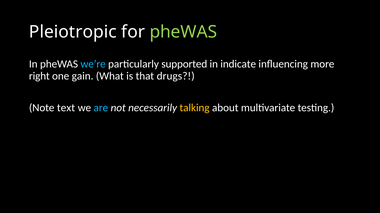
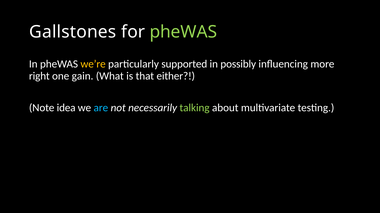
Pleiotropic: Pleiotropic -> Gallstones (73, 32)
we’re colour: light blue -> yellow (93, 64)
indicate: indicate -> possibly (238, 64)
drugs: drugs -> either (176, 76)
text: text -> idea (66, 108)
talking colour: yellow -> light green (195, 108)
